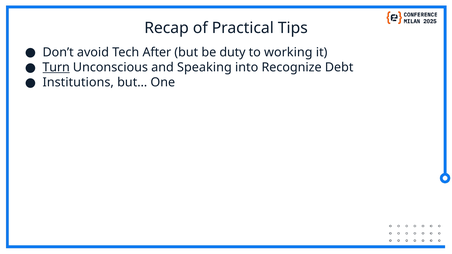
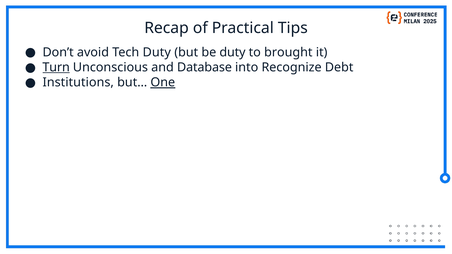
Tech After: After -> Duty (157, 52)
working: working -> brought (288, 52)
Speaking: Speaking -> Database (204, 67)
One underline: none -> present (163, 82)
